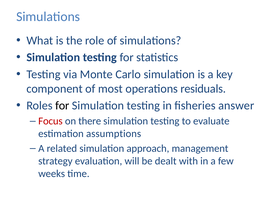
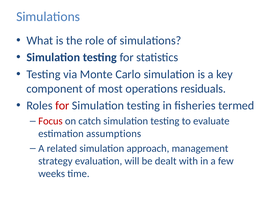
for colour: black -> red (62, 106)
answer: answer -> termed (236, 106)
there: there -> catch (90, 121)
